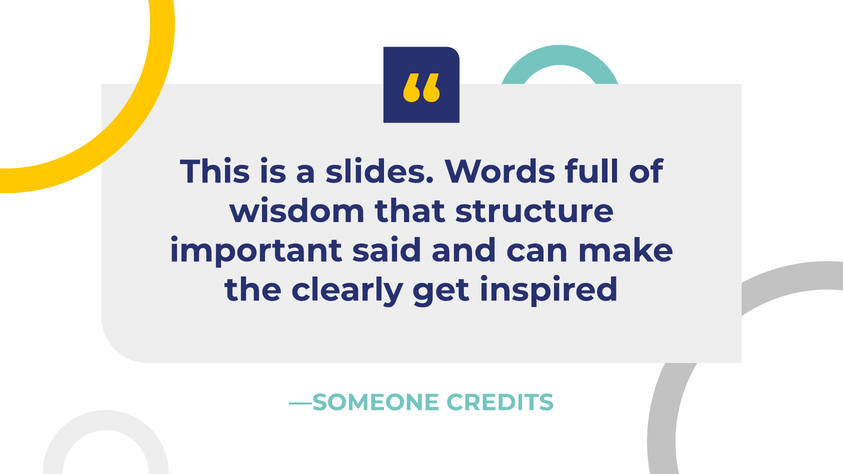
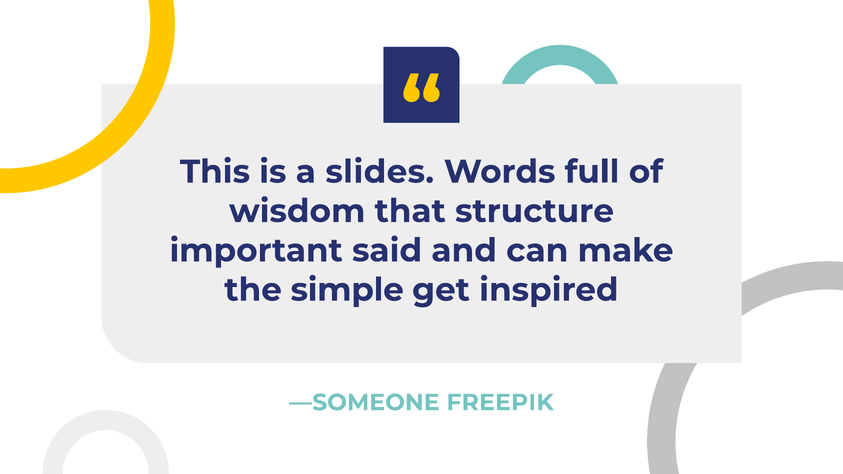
clearly: clearly -> simple (347, 290)
CREDITS: CREDITS -> FREEPIK (500, 403)
